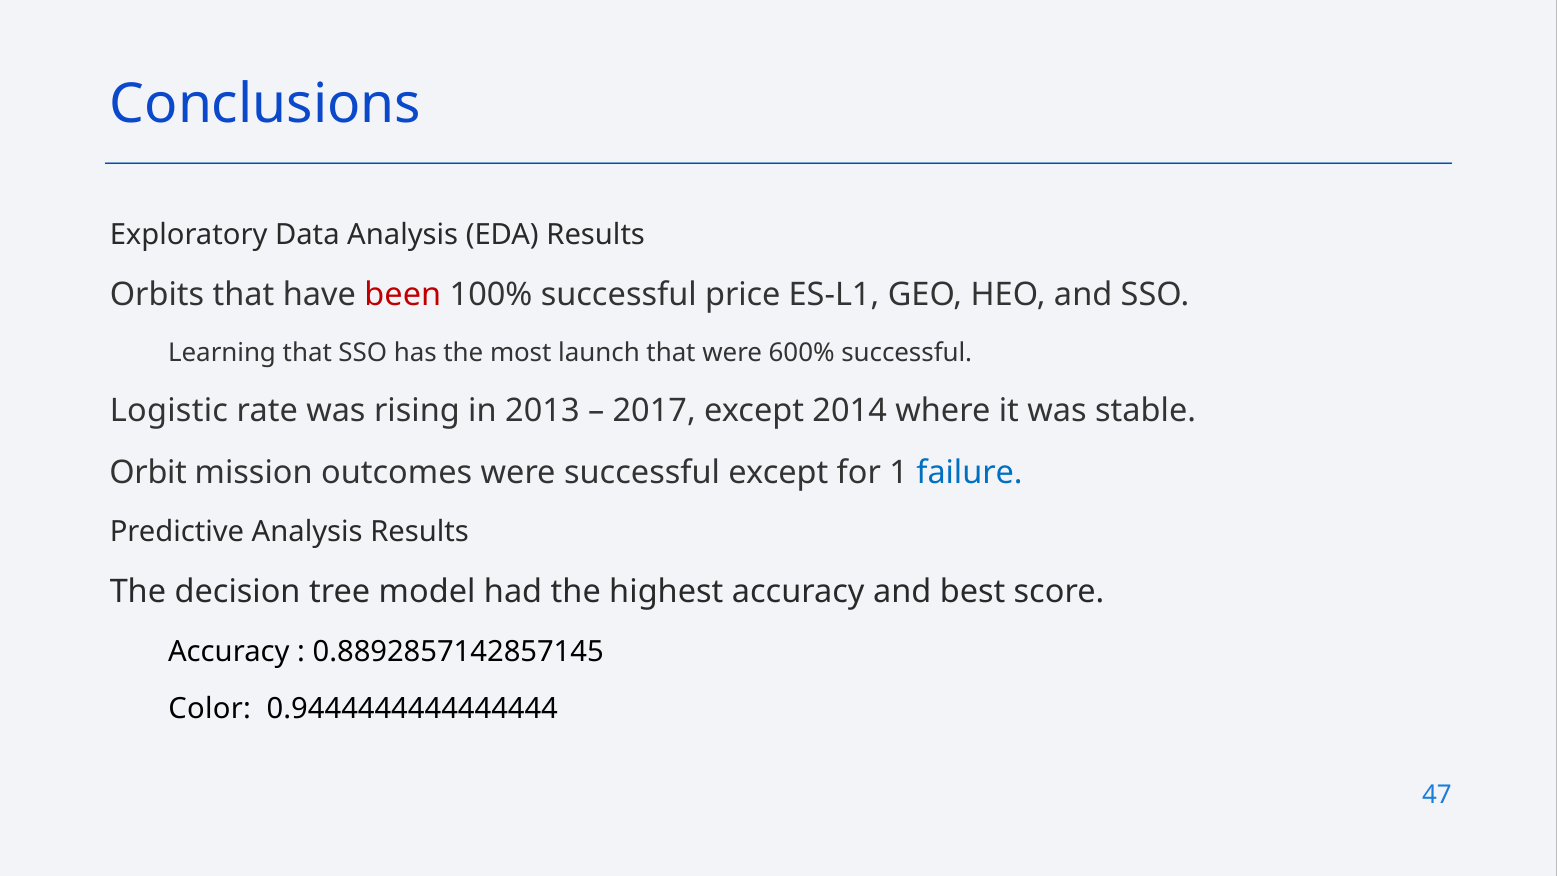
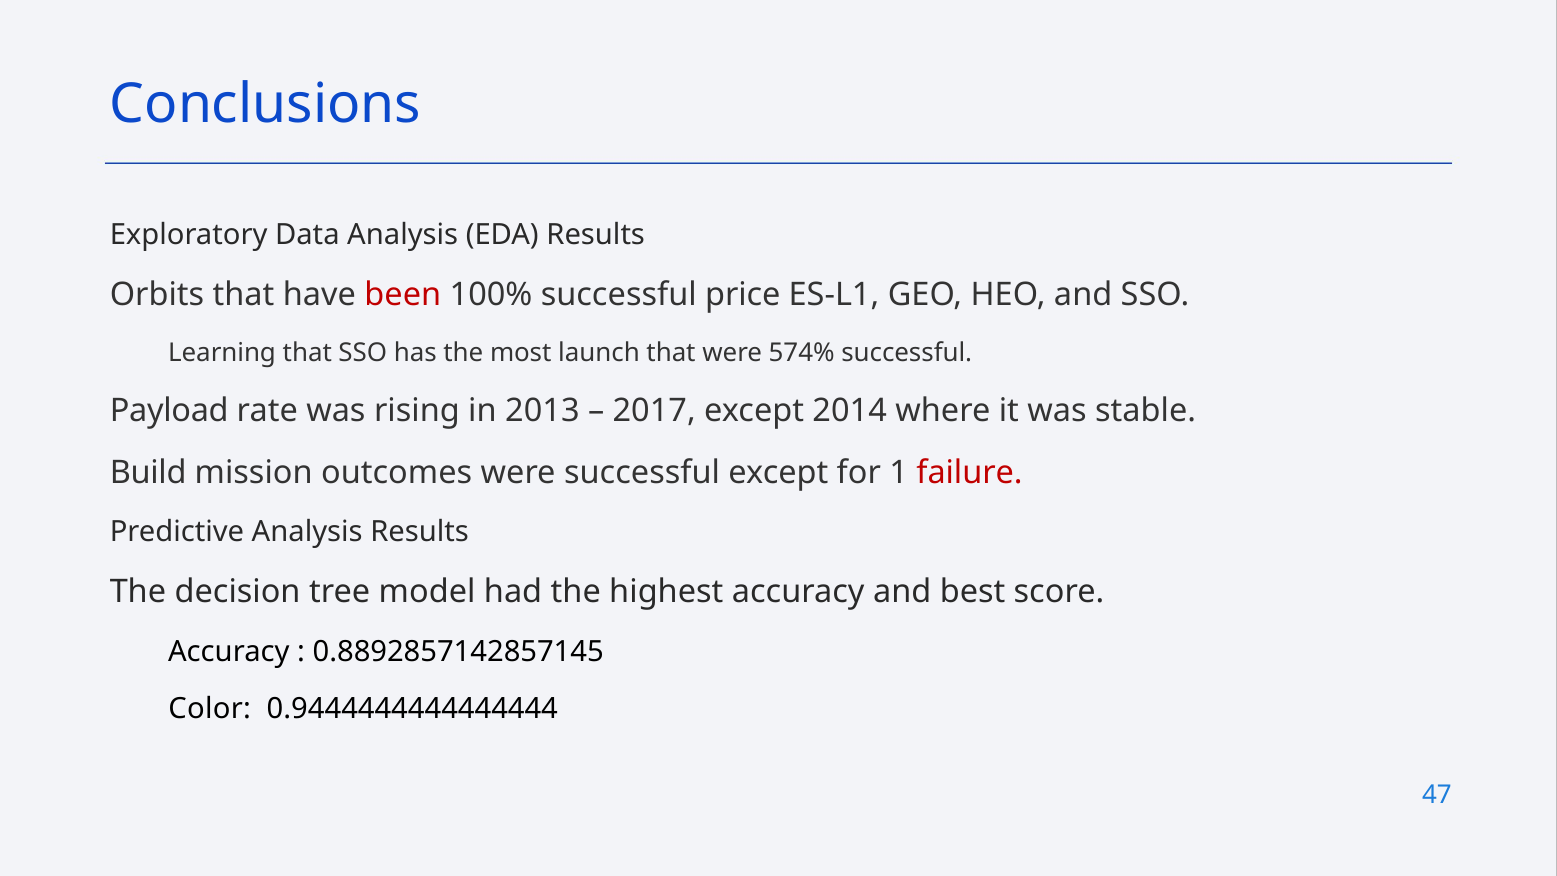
600%: 600% -> 574% (802, 352)
Logistic: Logistic -> Payload (169, 411)
Orbit: Orbit -> Build (148, 472)
failure colour: blue -> red (969, 472)
